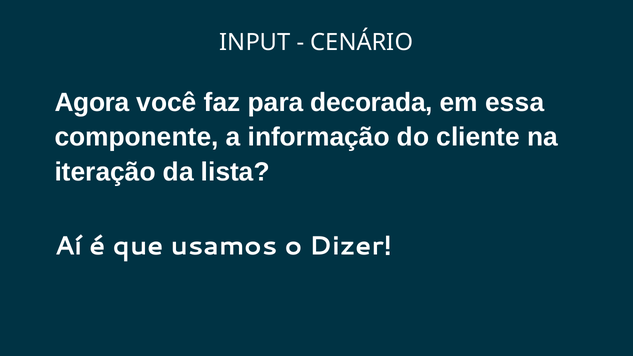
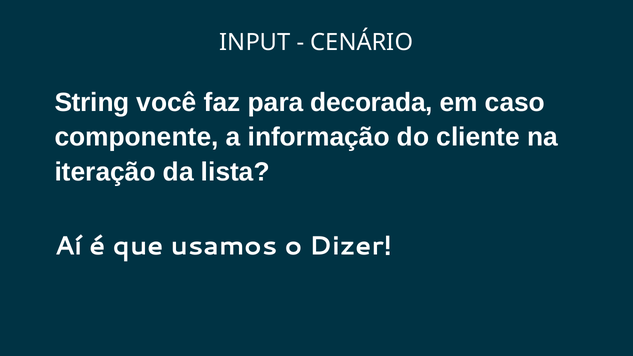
Agora: Agora -> String (92, 102)
essa: essa -> caso (515, 102)
